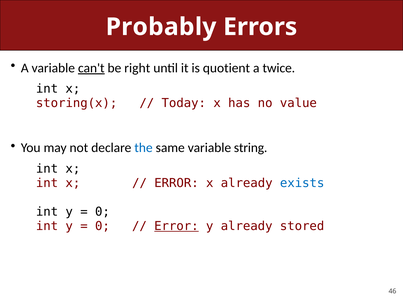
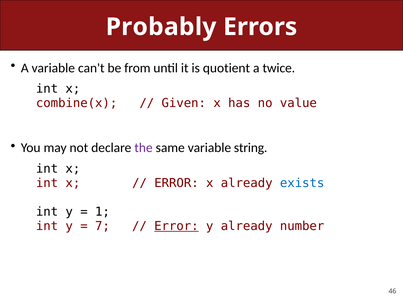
can't underline: present -> none (91, 68)
right: right -> from (137, 68)
storing(x: storing(x -> combine(x (77, 103)
Today: Today -> Given (184, 103)
the colour: blue -> purple (144, 148)
0: 0 -> 1 (102, 212)
0: 0 -> 7 (102, 226)
stored: stored -> number (302, 226)
